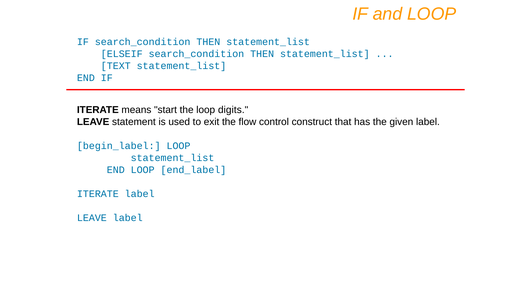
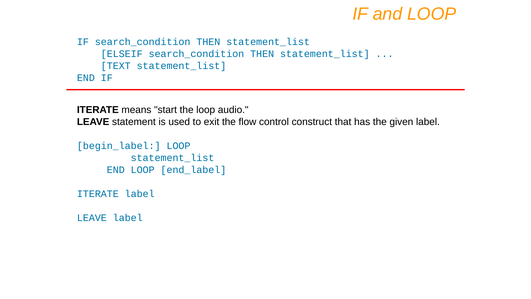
digits: digits -> audio (233, 110)
